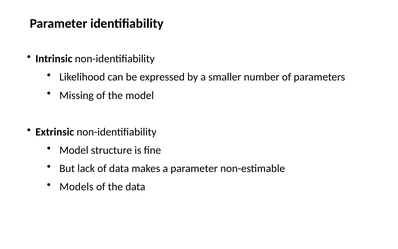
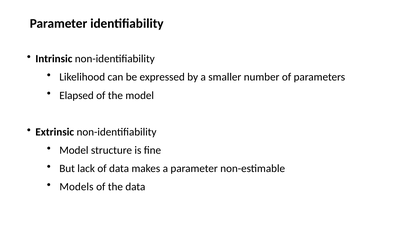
Missing: Missing -> Elapsed (77, 95)
